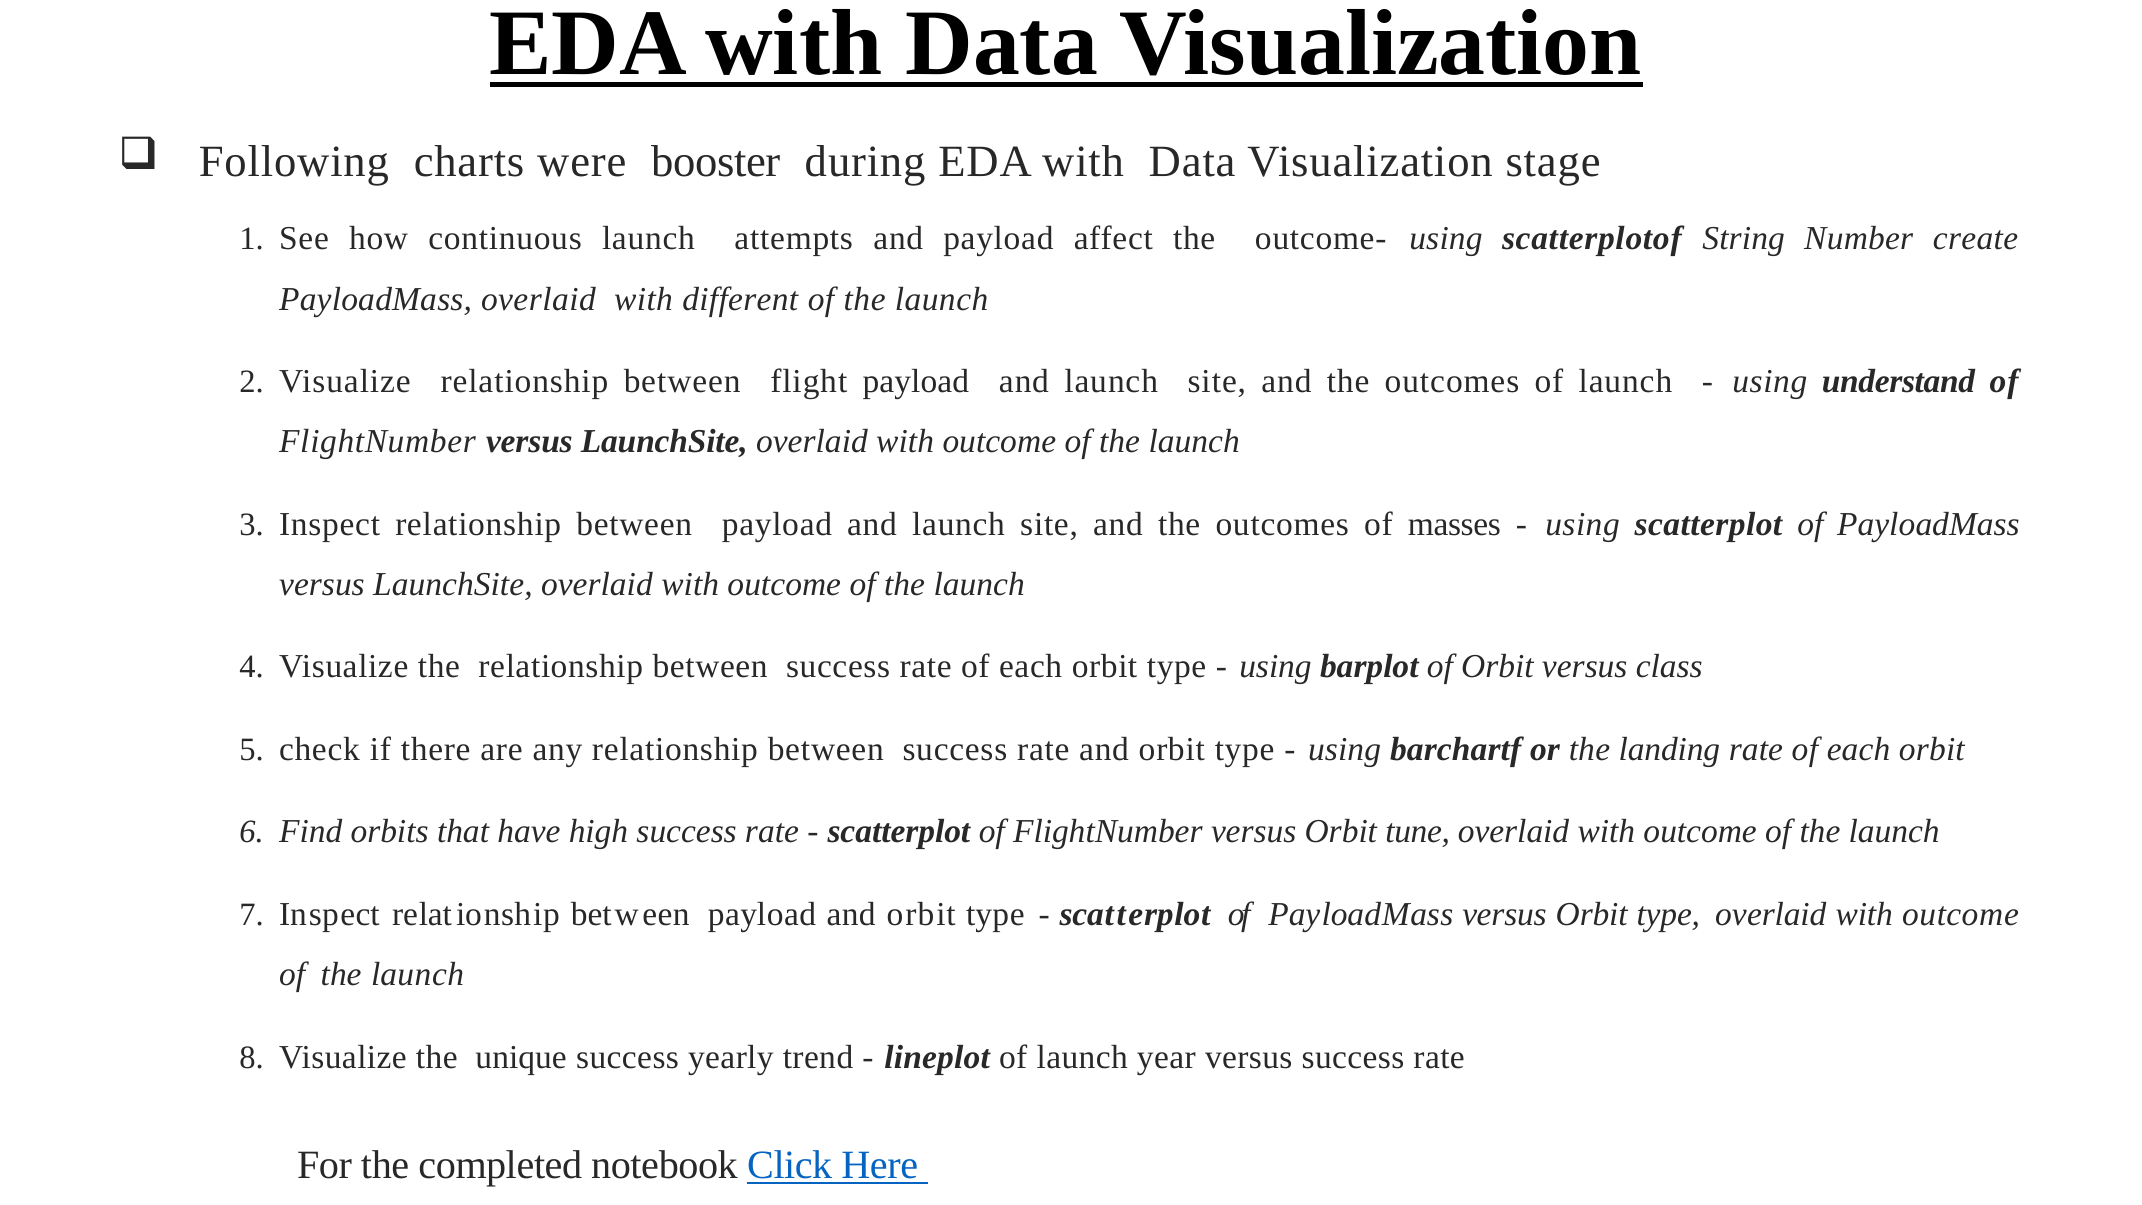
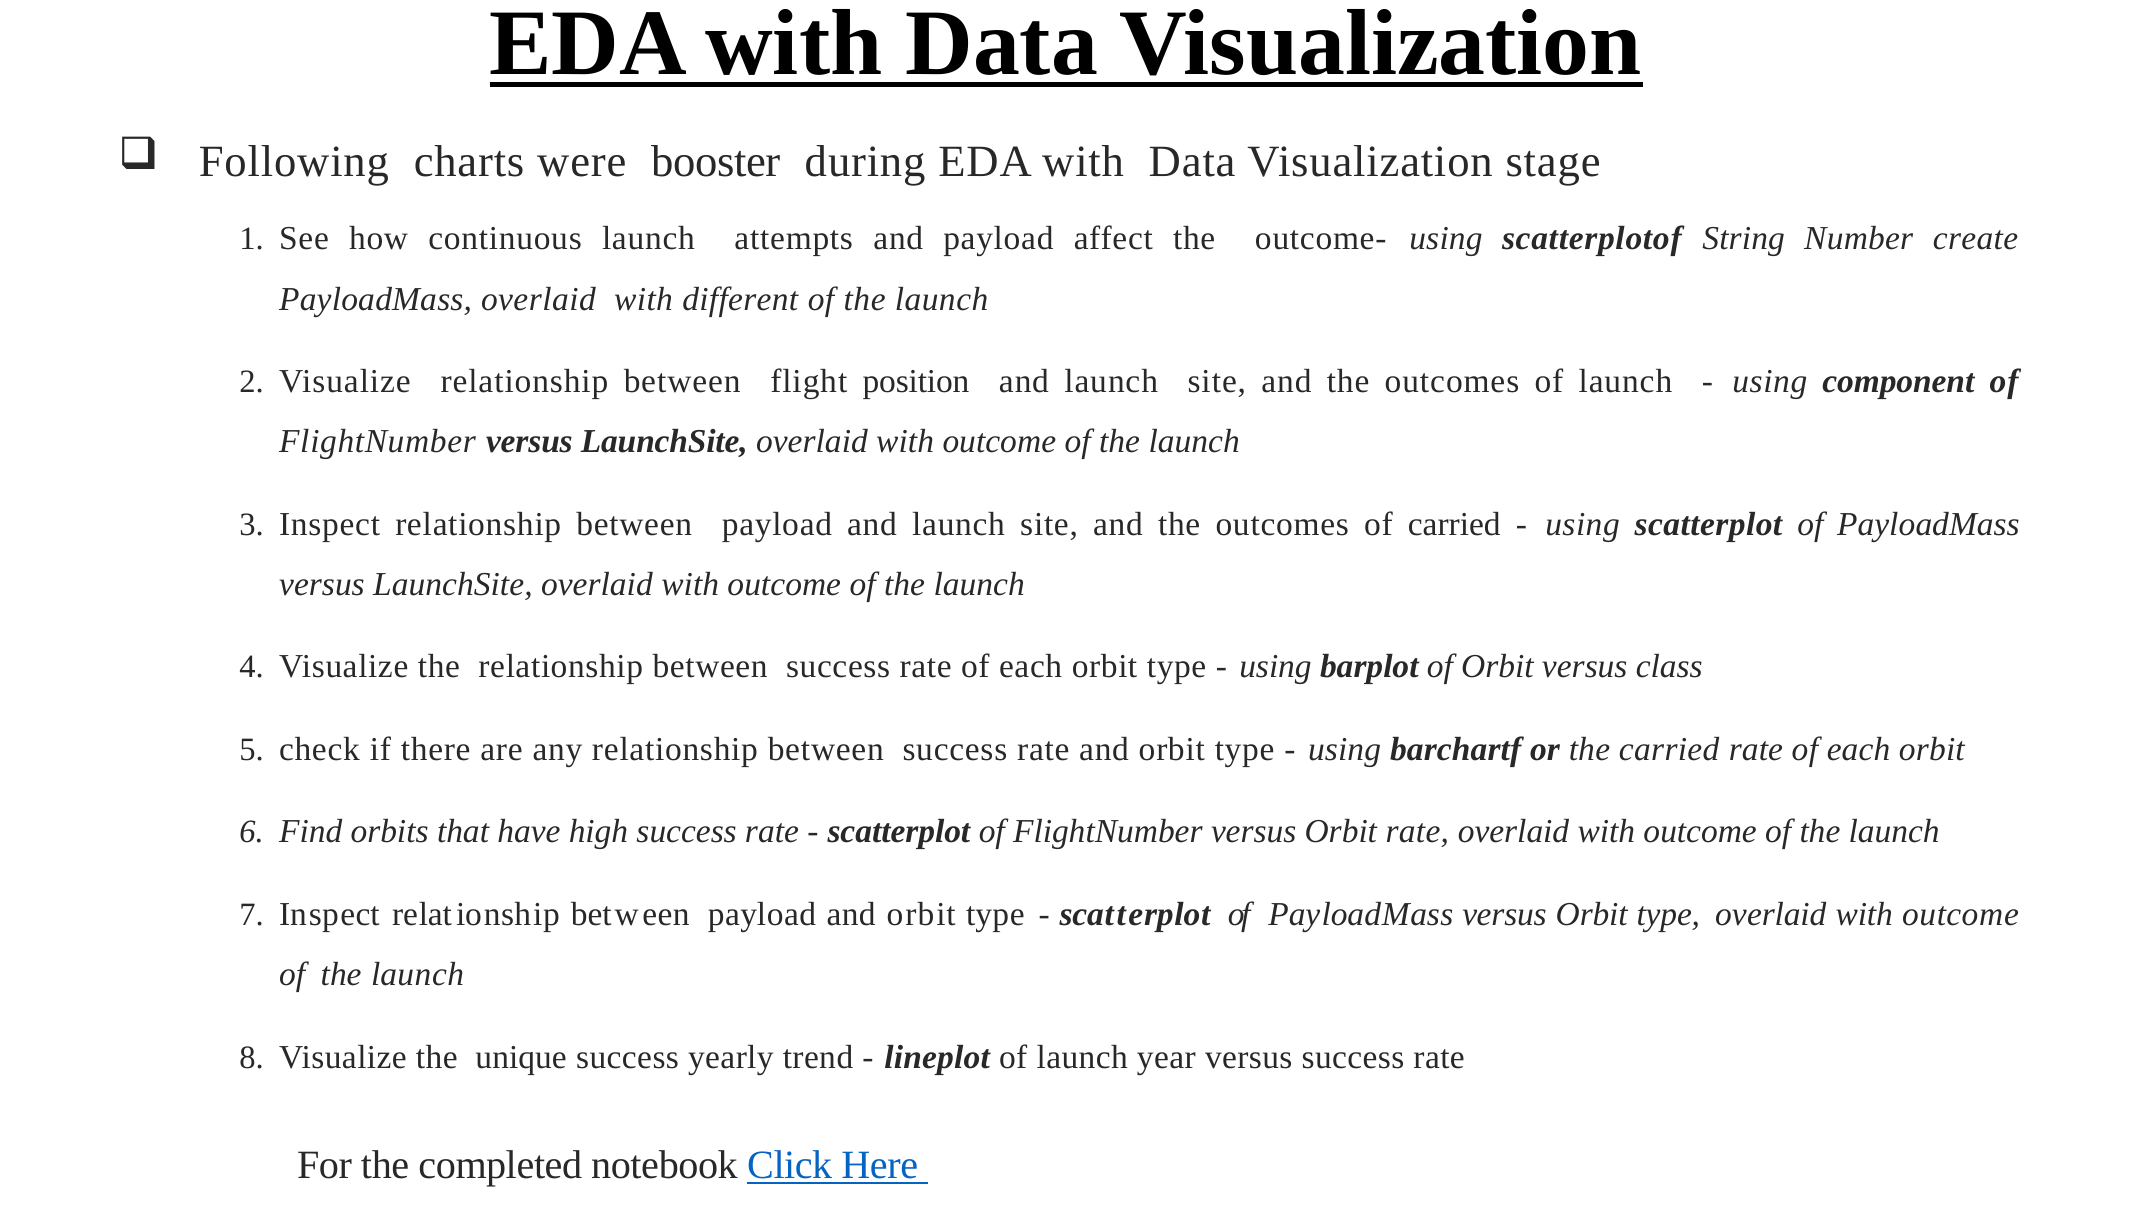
flight payload: payload -> position (916, 381)
understand: understand -> component (1898, 381)
of masses: masses -> carried (1454, 524)
the landing: landing -> carried (1669, 749)
Orbit tune: tune -> rate (1417, 832)
